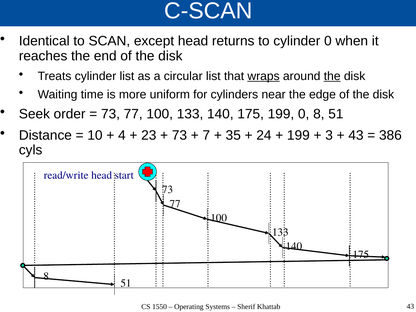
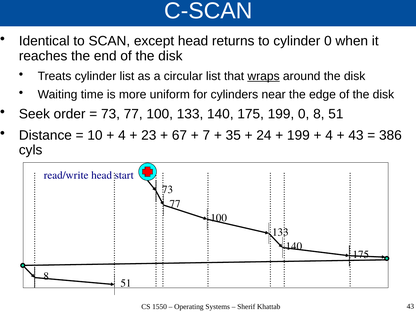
the underline: present -> none (332, 76)
73: 73 -> 67 (179, 135)
3: 3 -> 4 (329, 135)
